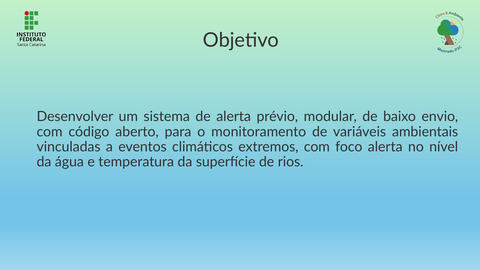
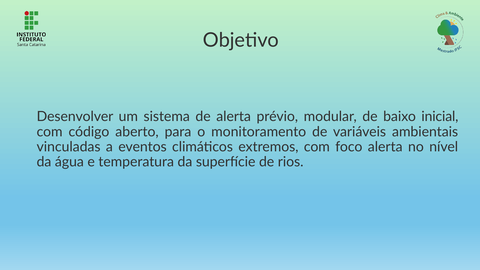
envio: envio -> inicial (440, 117)
